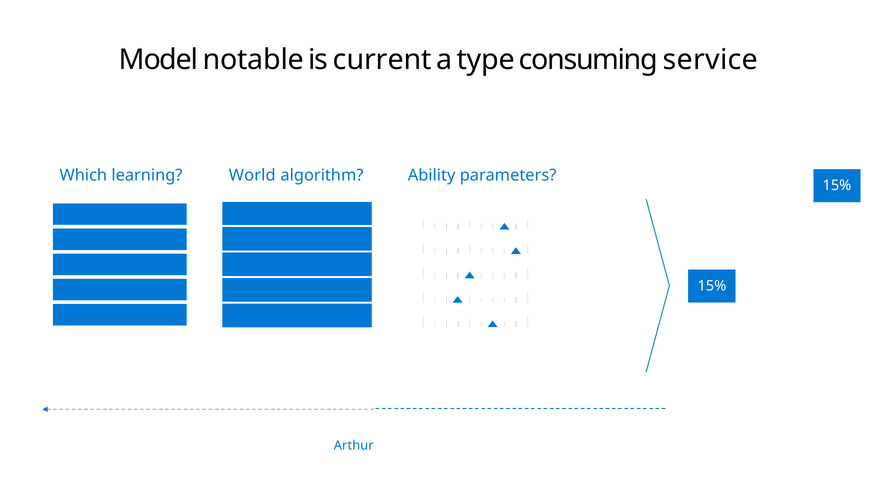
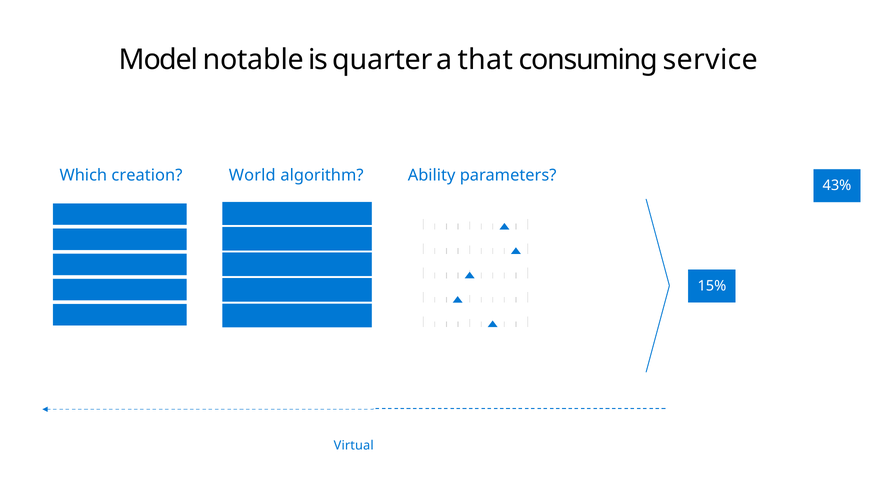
current: current -> quarter (382, 60)
type: type -> that (485, 60)
learning: learning -> creation (147, 175)
15%: 15% -> 43% (837, 186)
Arthur: Arthur -> Virtual (354, 446)
